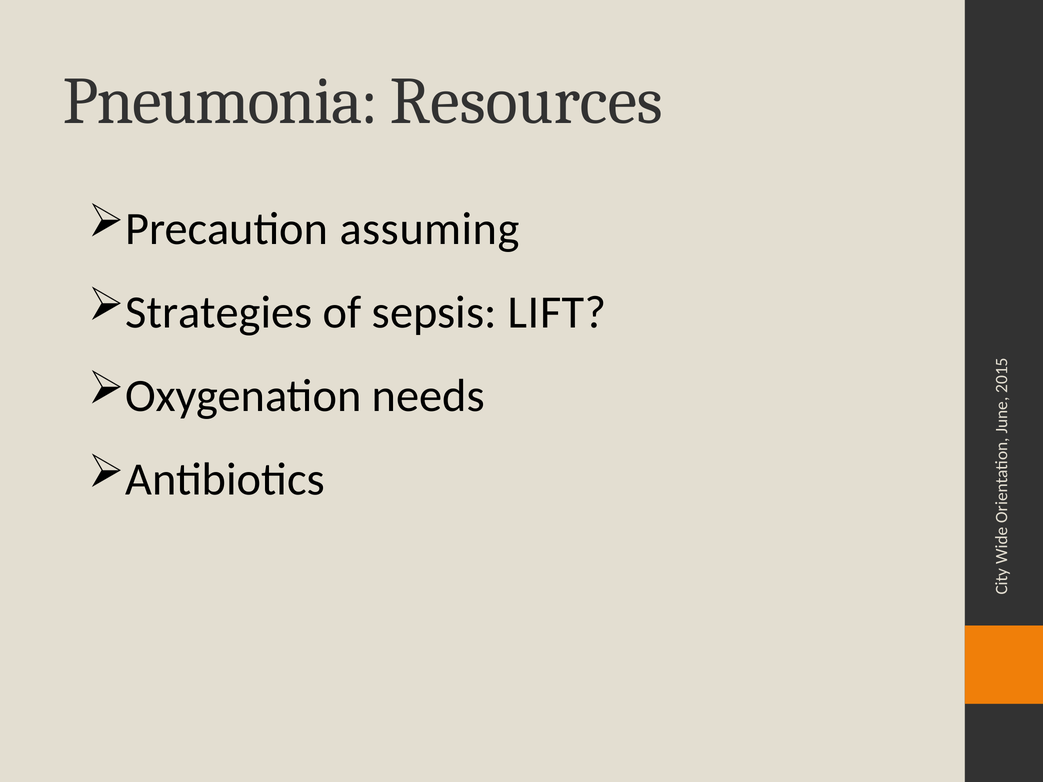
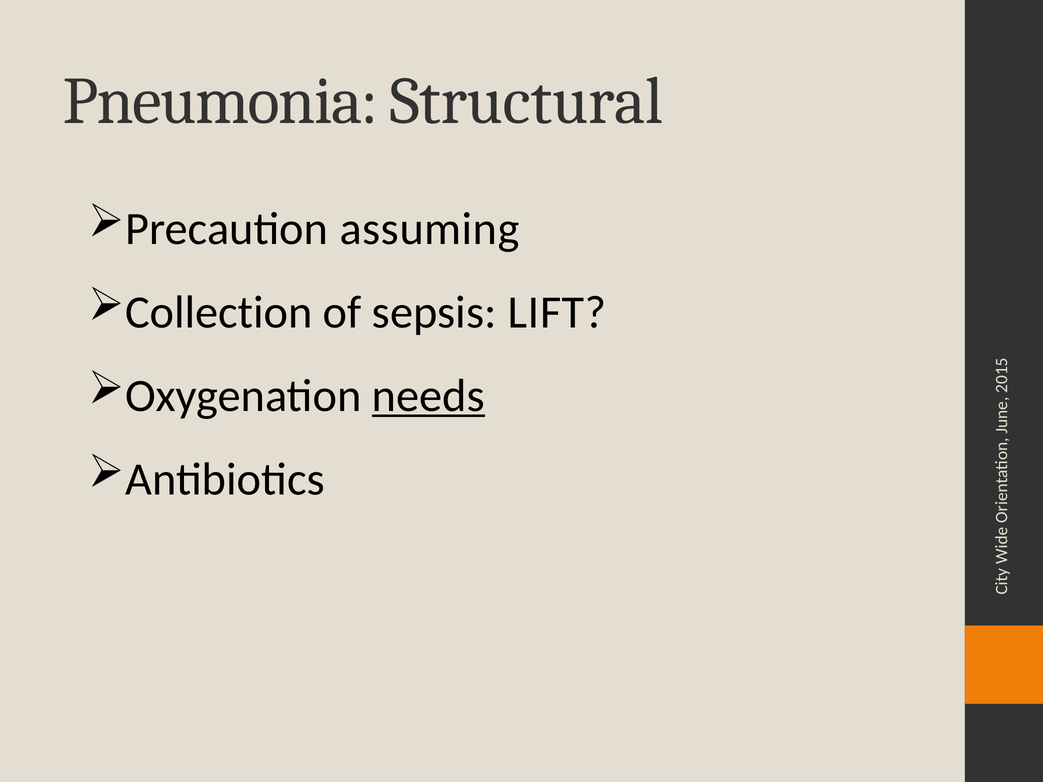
Resources: Resources -> Structural (526, 101)
Strategies: Strategies -> Collection (219, 313)
needs underline: none -> present (428, 396)
